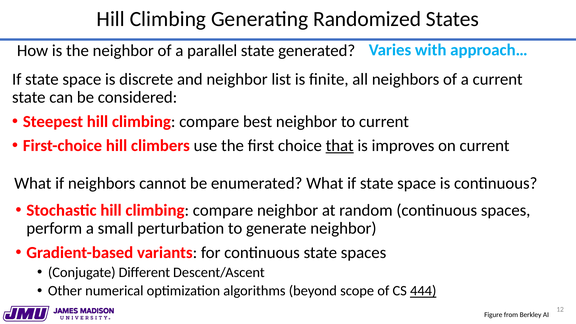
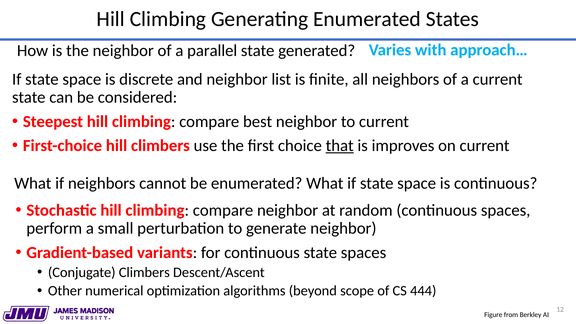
Generating Randomized: Randomized -> Enumerated (367, 19)
Conjugate Different: Different -> Climbers (144, 272)
444 underline: present -> none (423, 291)
